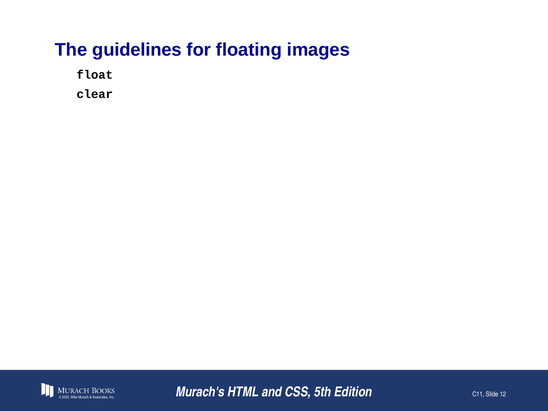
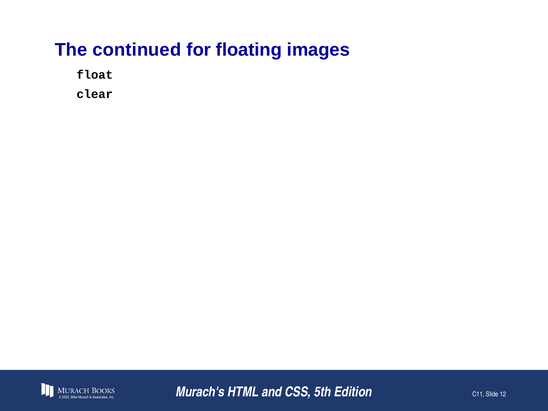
guidelines: guidelines -> continued (137, 50)
